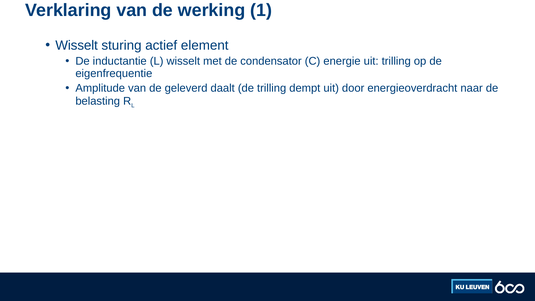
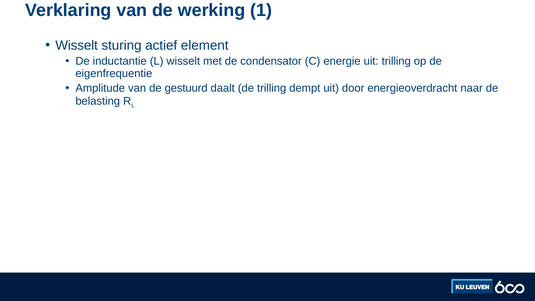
geleverd: geleverd -> gestuurd (186, 88)
